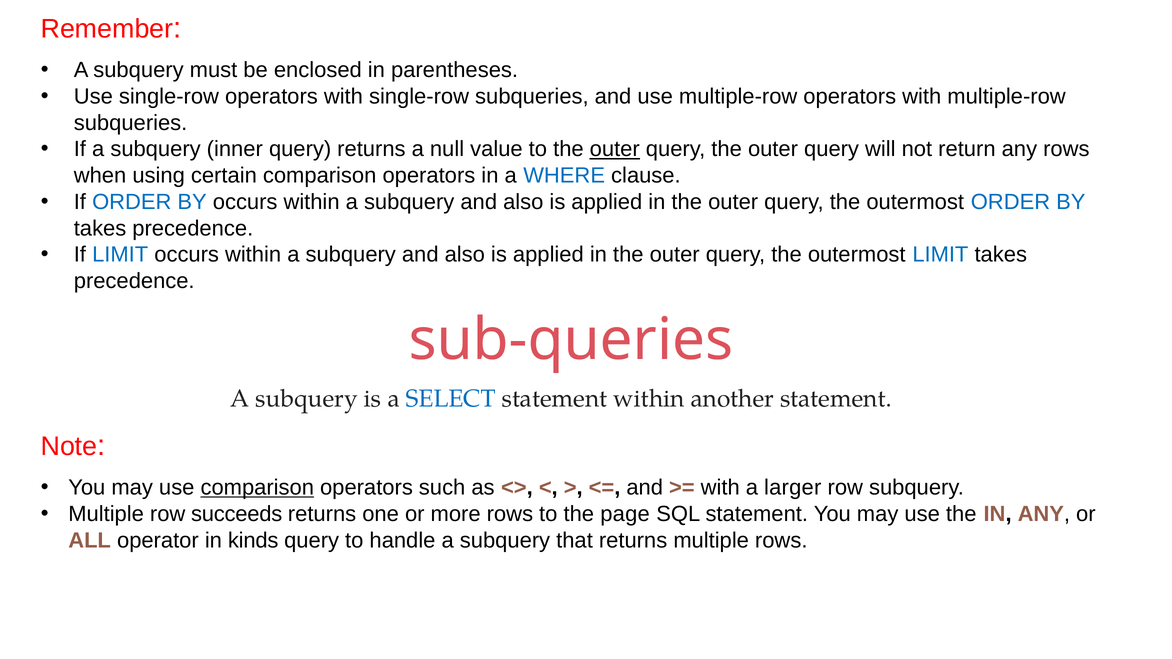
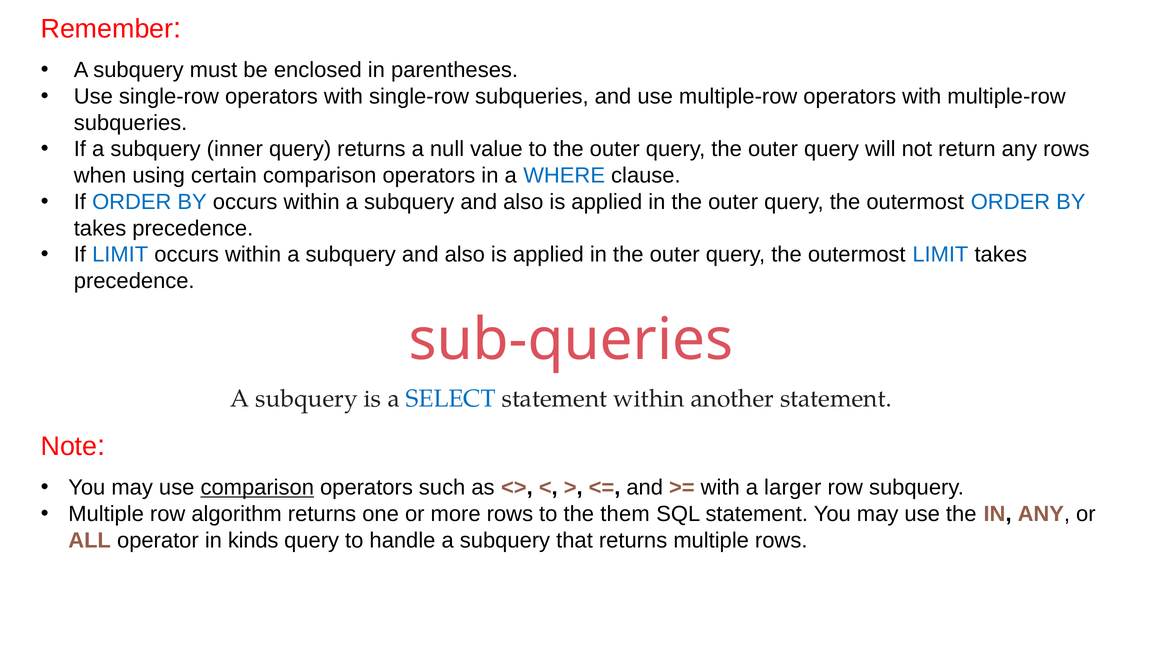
outer underline: present -> none (615, 149)
succeeds: succeeds -> algorithm (237, 514)
page: page -> them (625, 514)
